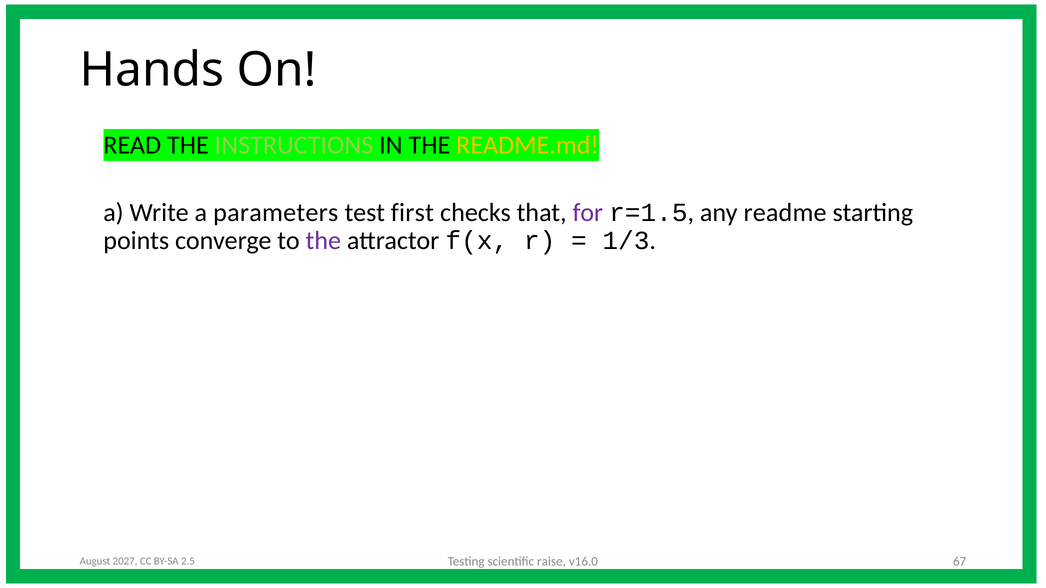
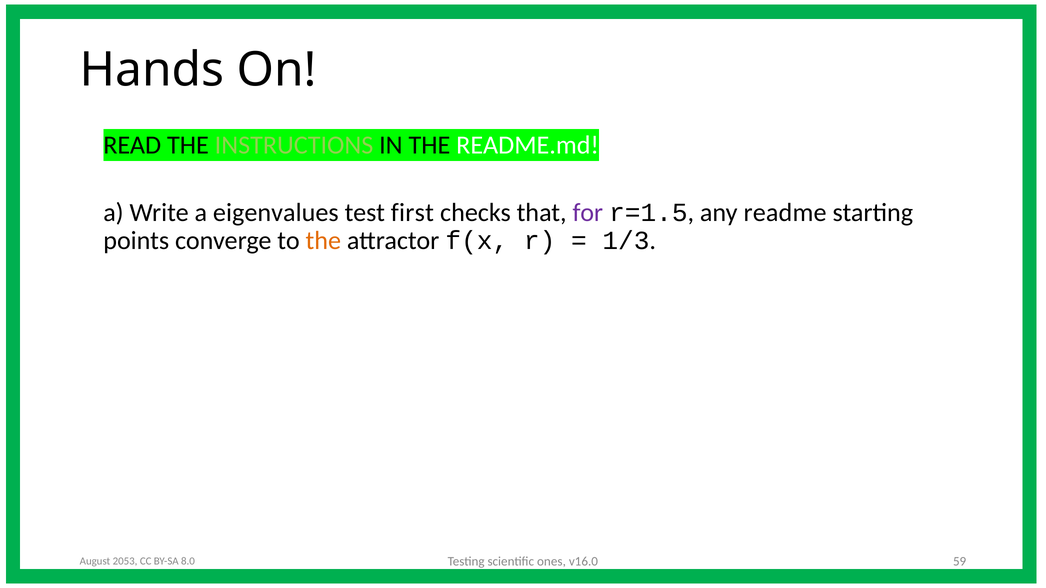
README.md colour: yellow -> white (528, 145)
parameters: parameters -> eigenvalues (276, 213)
the colour: purple -> orange (323, 241)
raise: raise -> ones (551, 562)
67: 67 -> 59 (960, 562)
2027: 2027 -> 2053 (125, 562)
2.5: 2.5 -> 8.0 (188, 562)
